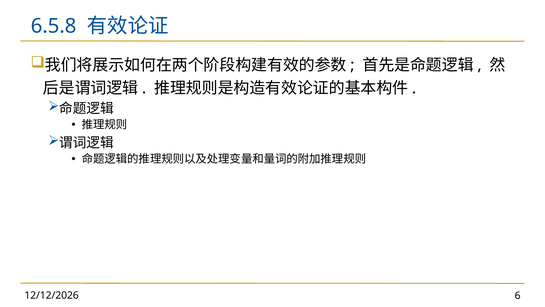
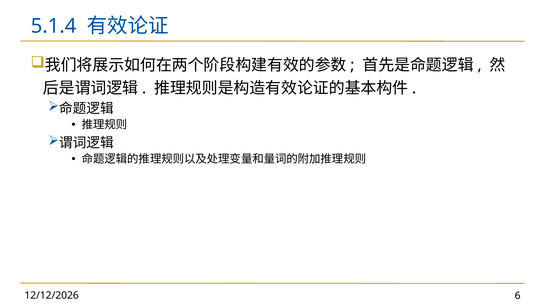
6.5.8: 6.5.8 -> 5.1.4 (54, 26)
